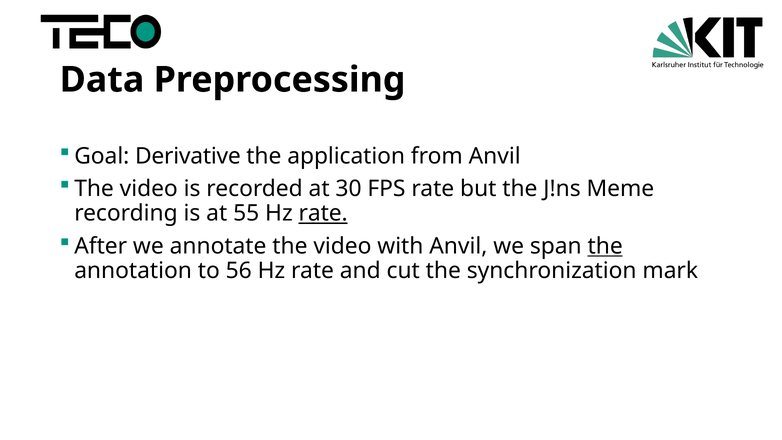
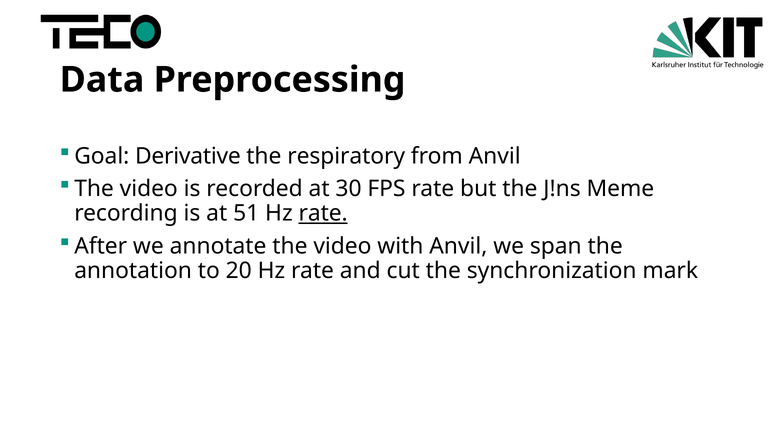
application: application -> respiratory (346, 156)
55: 55 -> 51 (246, 213)
the underline: present -> none (605, 246)
56: 56 -> 20 (239, 271)
